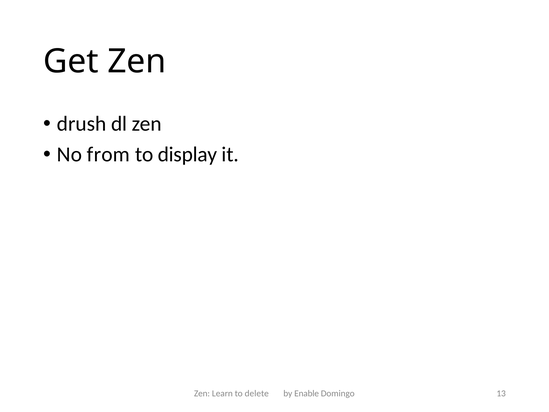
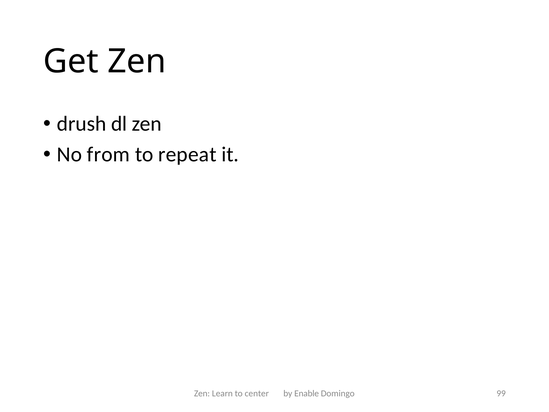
display: display -> repeat (187, 154)
delete: delete -> center (257, 393)
13: 13 -> 99 (501, 393)
